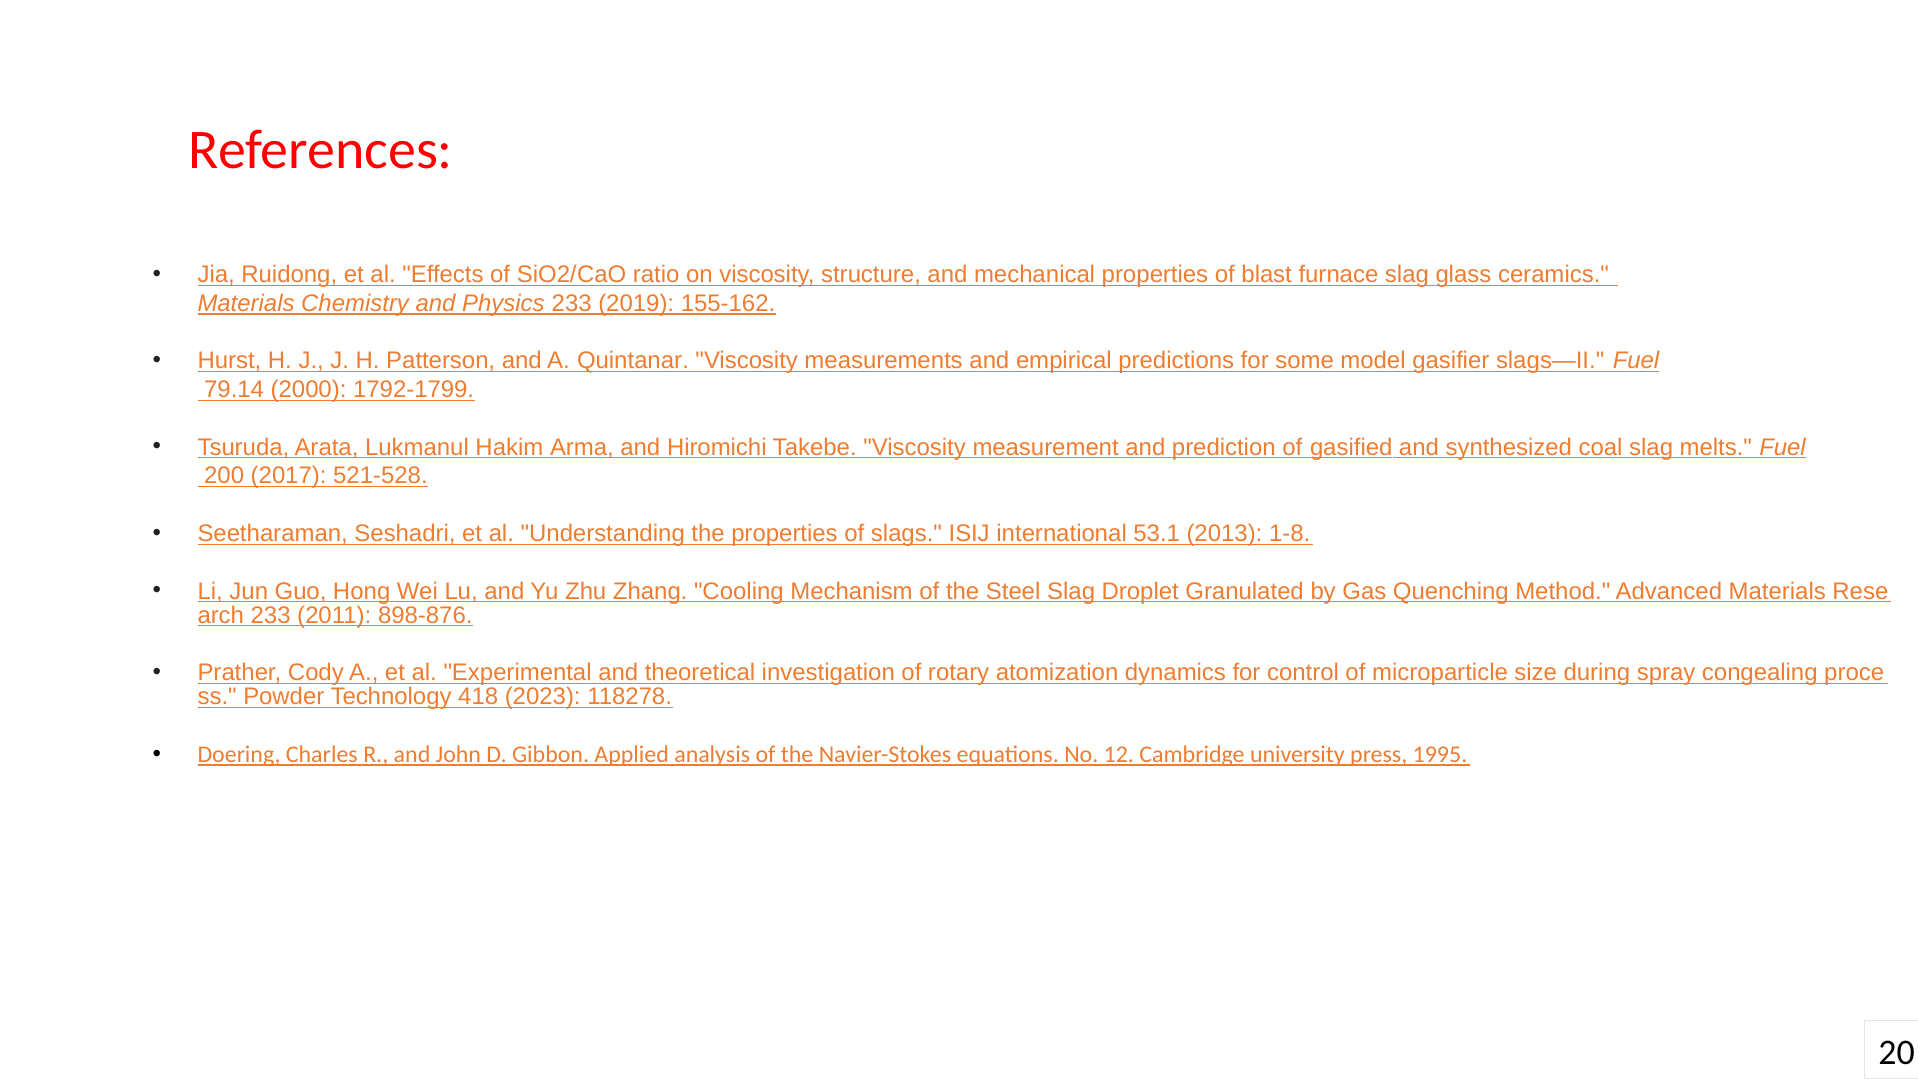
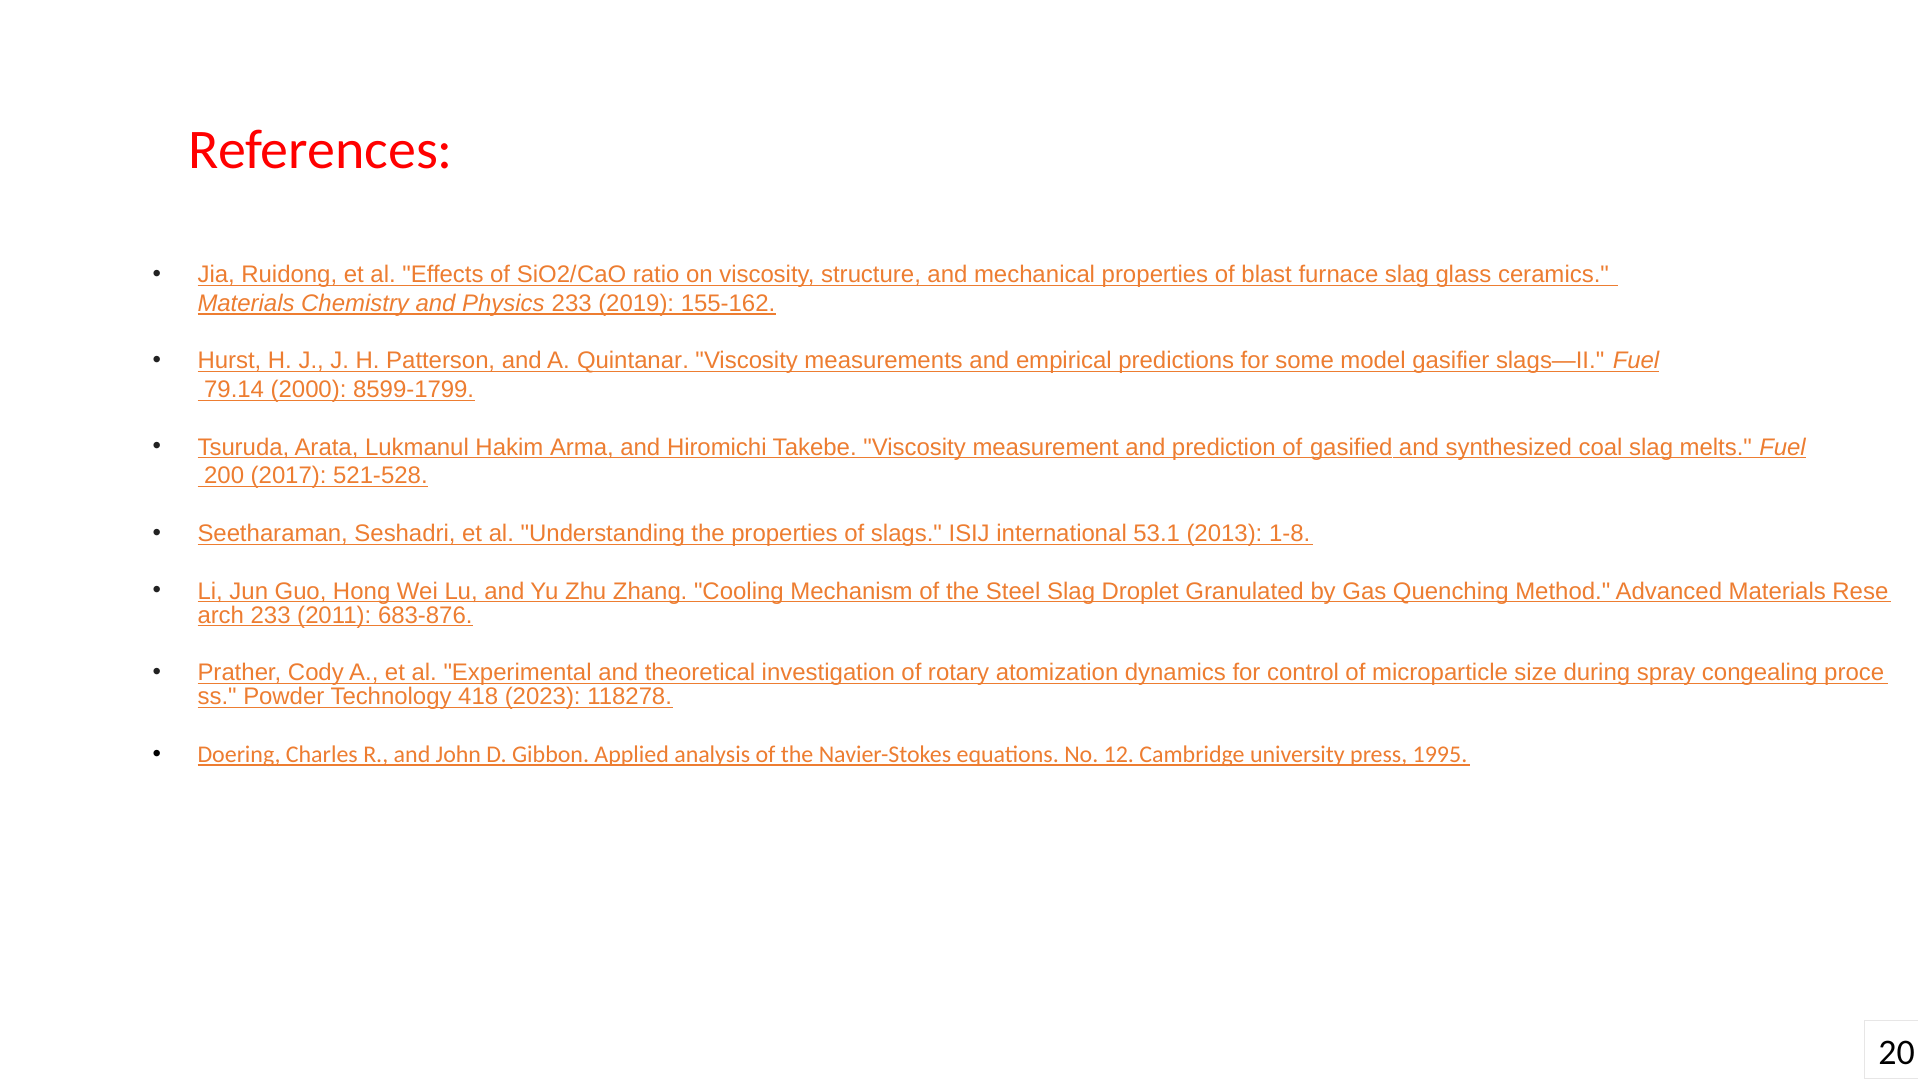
1792-1799: 1792-1799 -> 8599-1799 (414, 390)
898-876: 898-876 -> 683-876 (425, 615)
